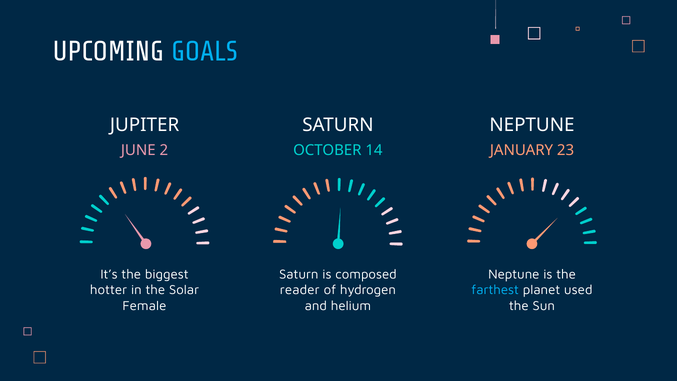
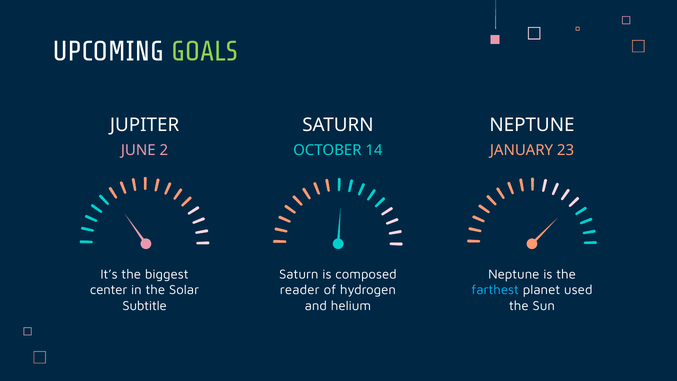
GOALS colour: light blue -> light green (205, 52)
hotter: hotter -> center (109, 290)
Female: Female -> Subtitle (145, 306)
